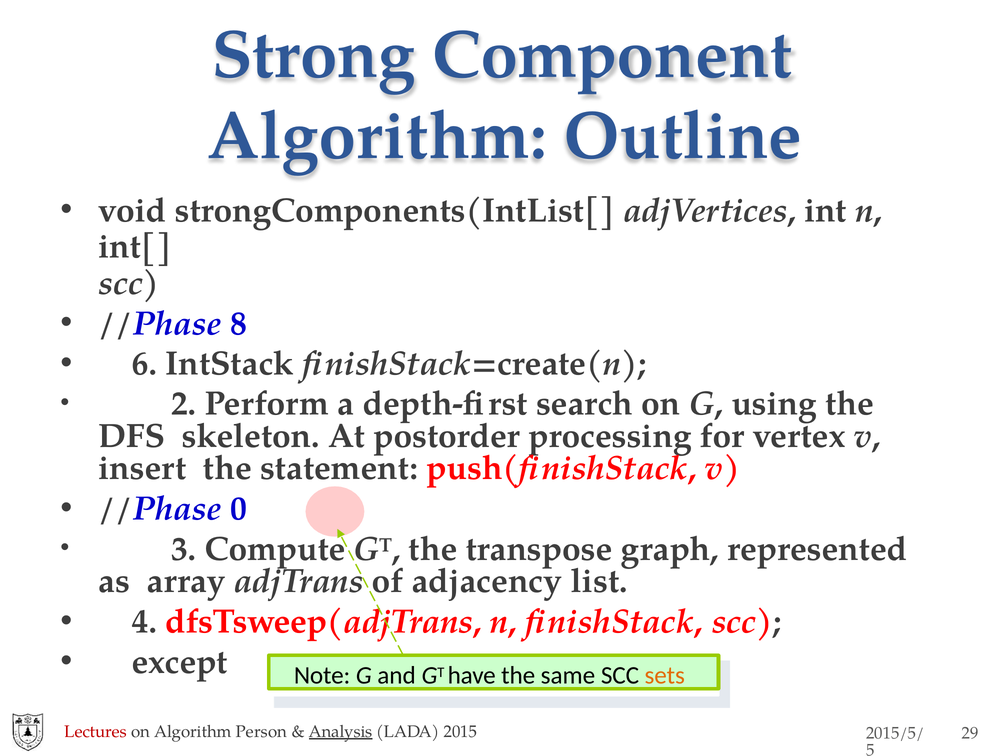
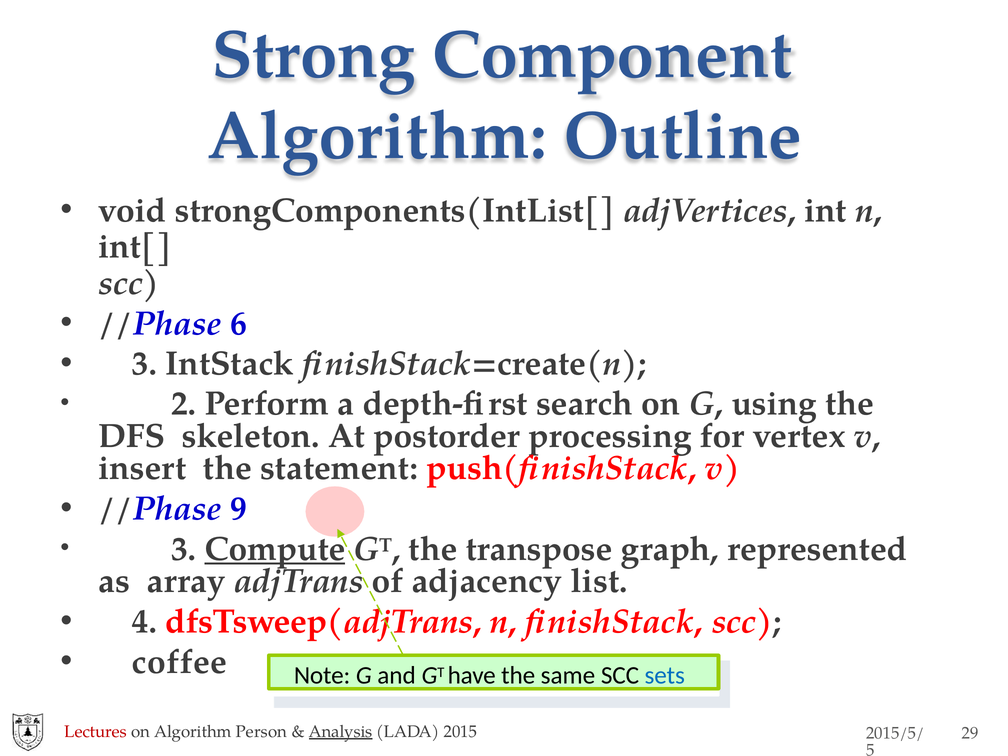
8: 8 -> 6 (239, 323)
6: 6 -> 3 (144, 364)
0: 0 -> 9 (239, 509)
Compute underline: none -> present (275, 549)
except: except -> coffee (179, 662)
sets colour: orange -> blue (665, 675)
